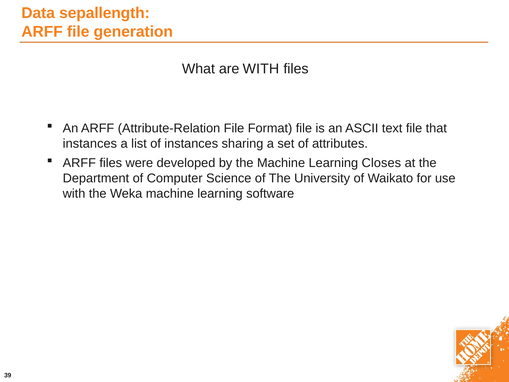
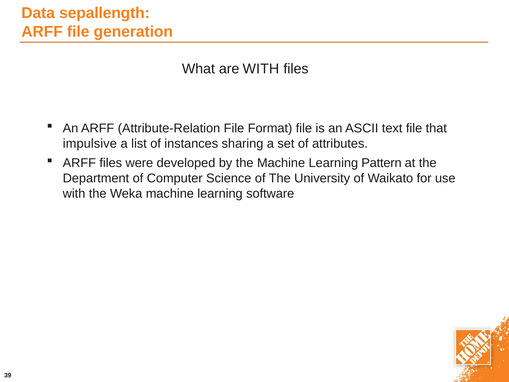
instances: instances -> impulsive (90, 143)
Closes: Closes -> Pattern (381, 163)
